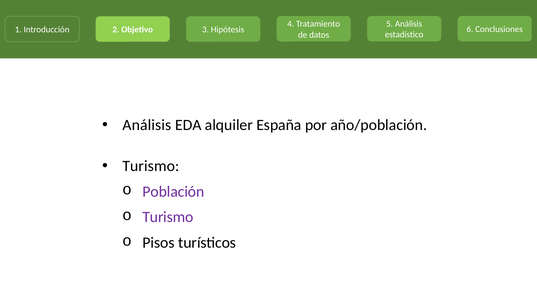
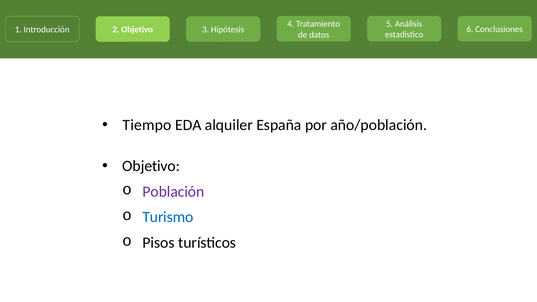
Análisis: Análisis -> Tiempo (147, 125)
Turismo: Turismo -> Objetivo (151, 166)
Turismo colour: purple -> blue (168, 217)
